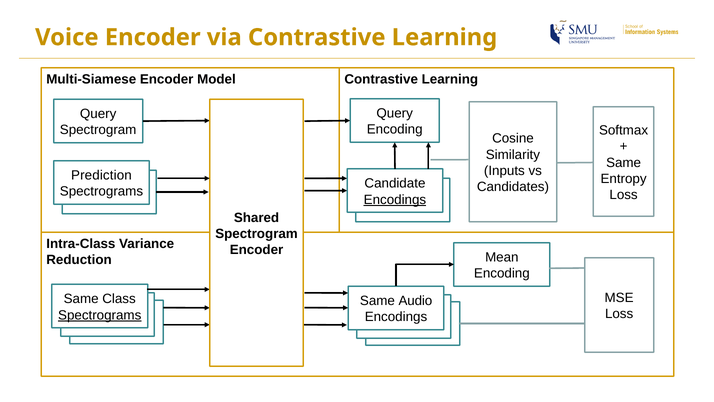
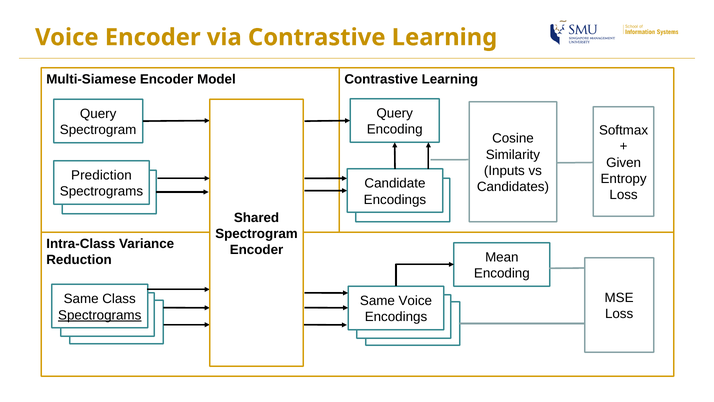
Same: Same -> Given (624, 162)
Encodings underline: present -> none (395, 199)
Same Audio: Audio -> Voice (415, 300)
